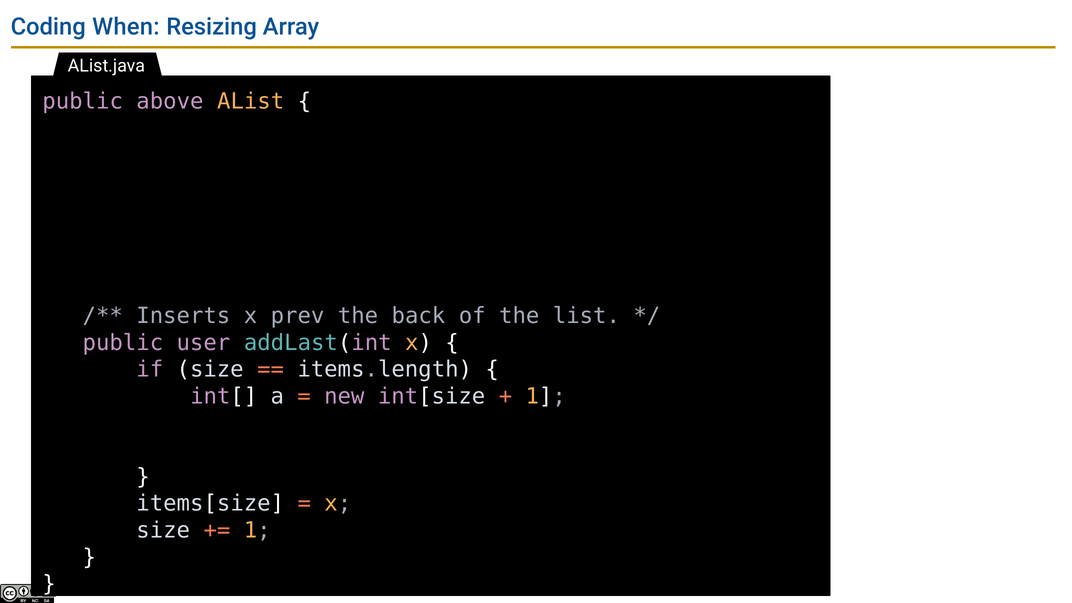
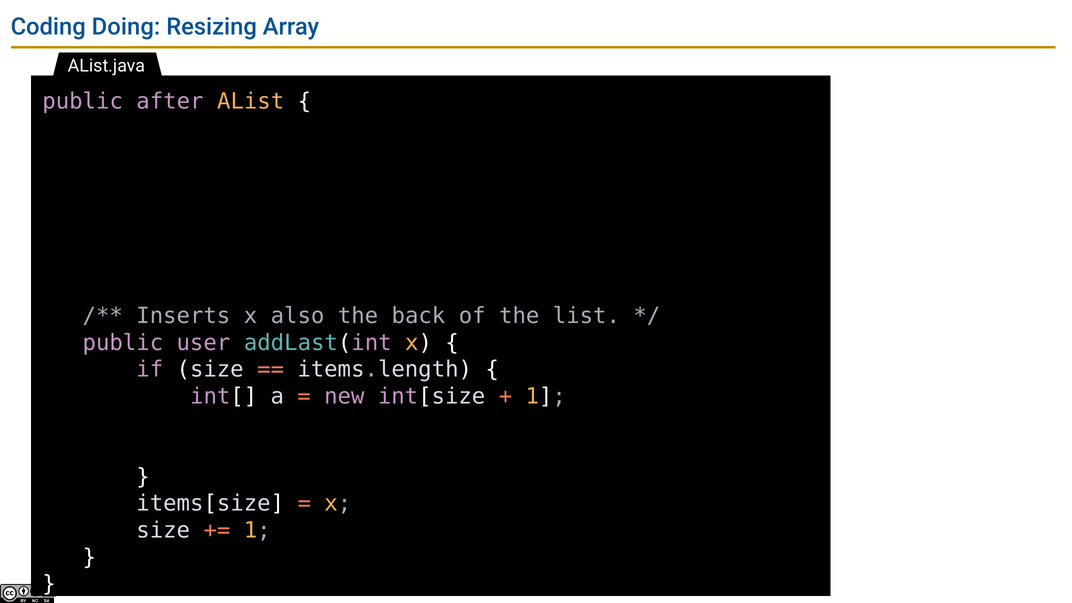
When: When -> Doing (126, 27)
above: above -> after (170, 102)
prev: prev -> also (298, 316)
